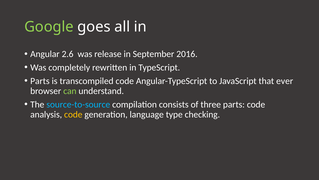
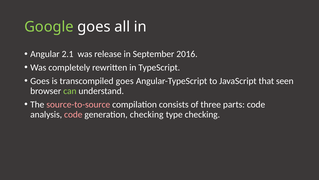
2.6: 2.6 -> 2.1 (68, 54)
Parts: Parts -> Goes (40, 81)
transcompiled code: code -> goes (125, 81)
ever: ever -> seen (285, 81)
source-to-source colour: light blue -> pink (78, 104)
code colour: yellow -> pink (73, 114)
generation language: language -> checking (147, 114)
